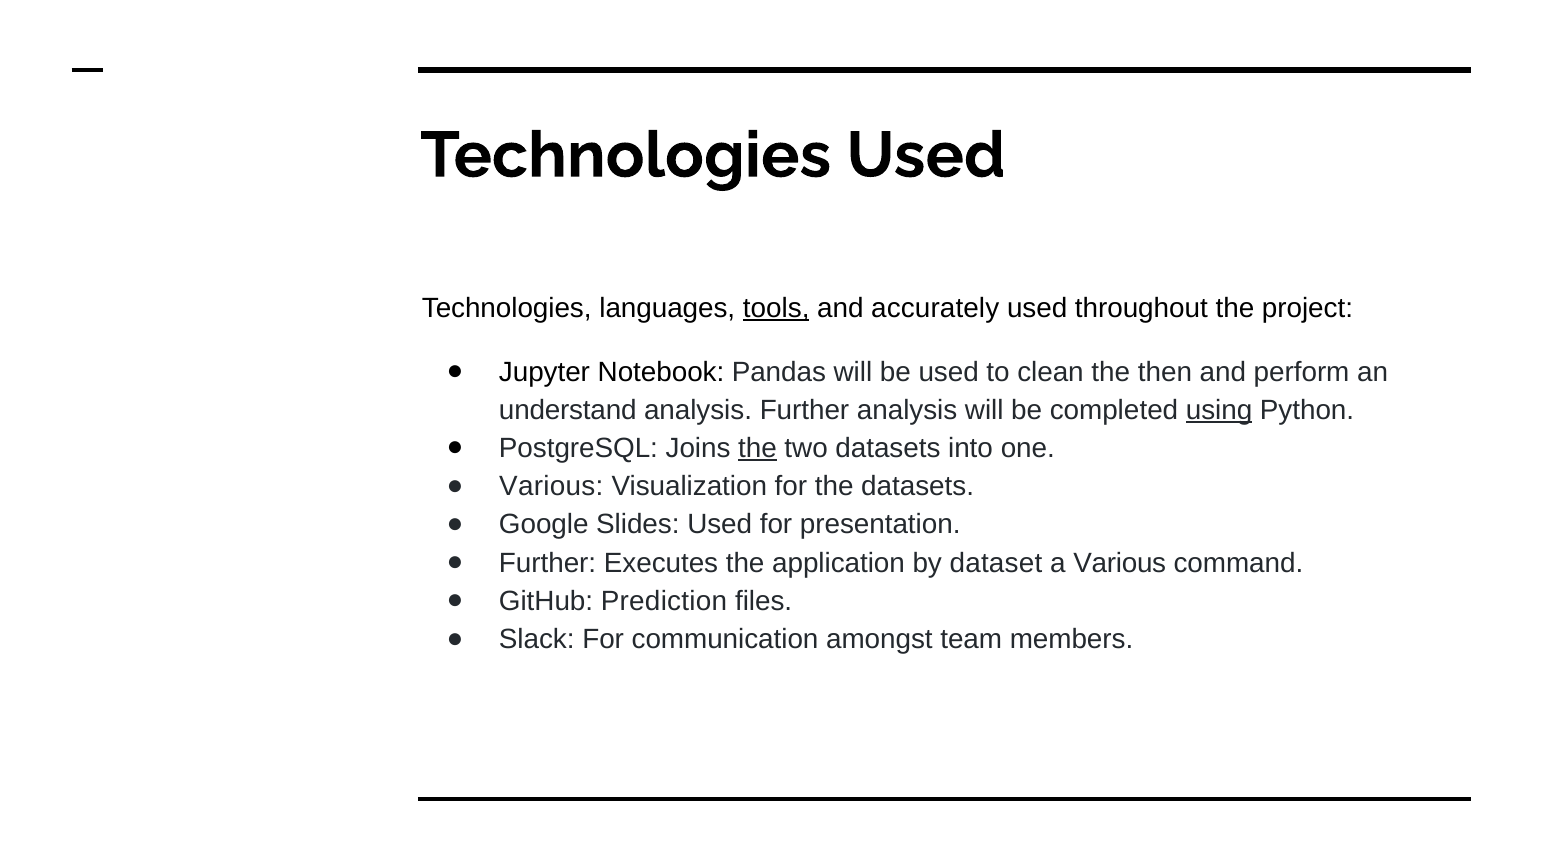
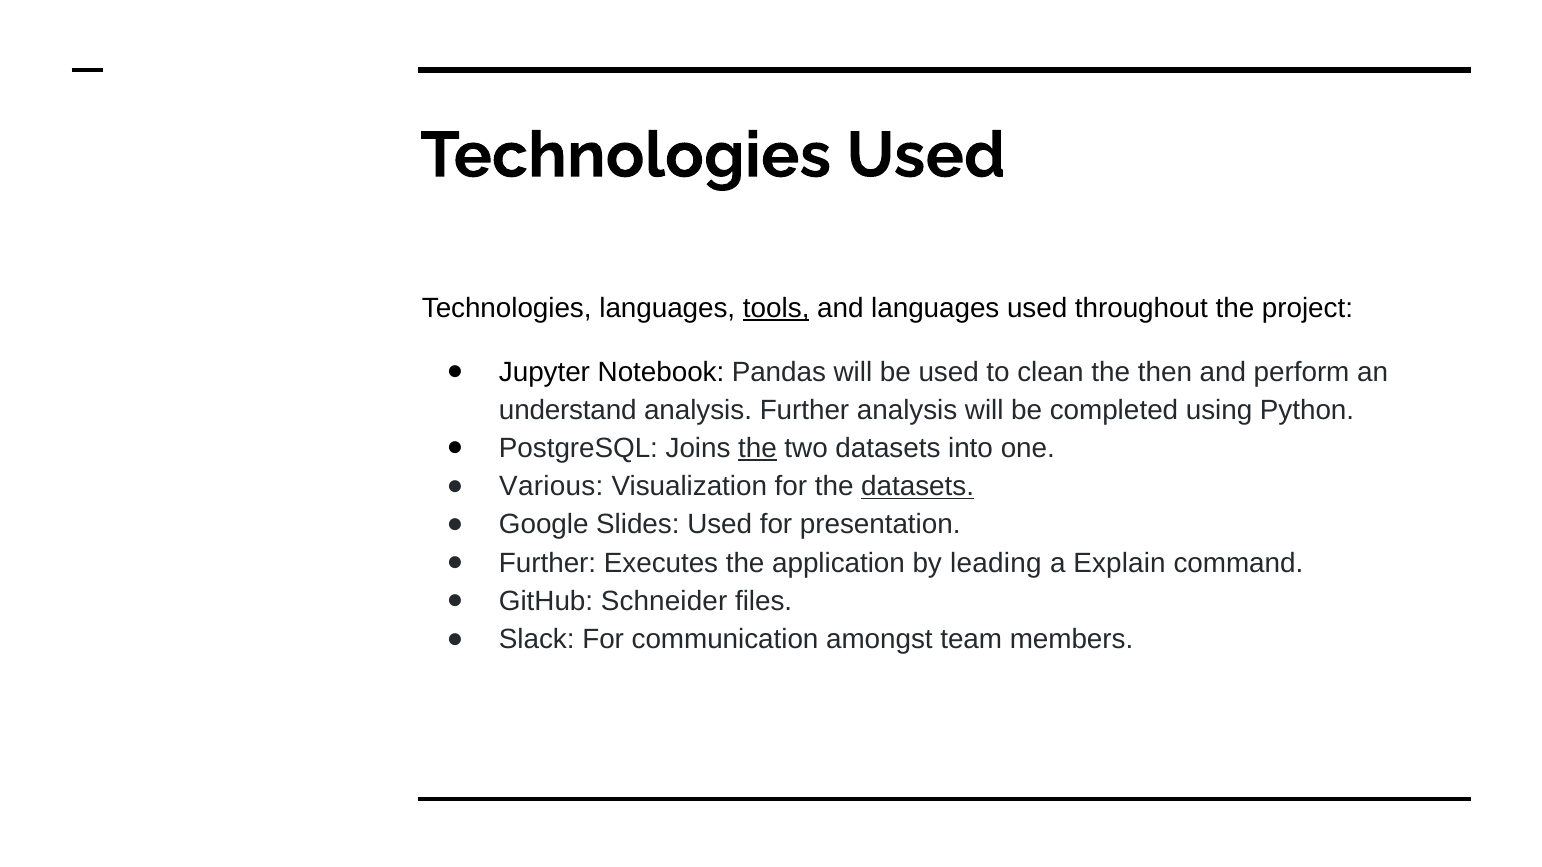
and accurately: accurately -> languages (935, 308)
using underline: present -> none (1219, 410)
datasets underline: none -> present (918, 487)
dataset: dataset -> leading (996, 563)
a Various: Various -> Explain (1120, 563)
Prediction: Prediction -> Schneider (664, 601)
